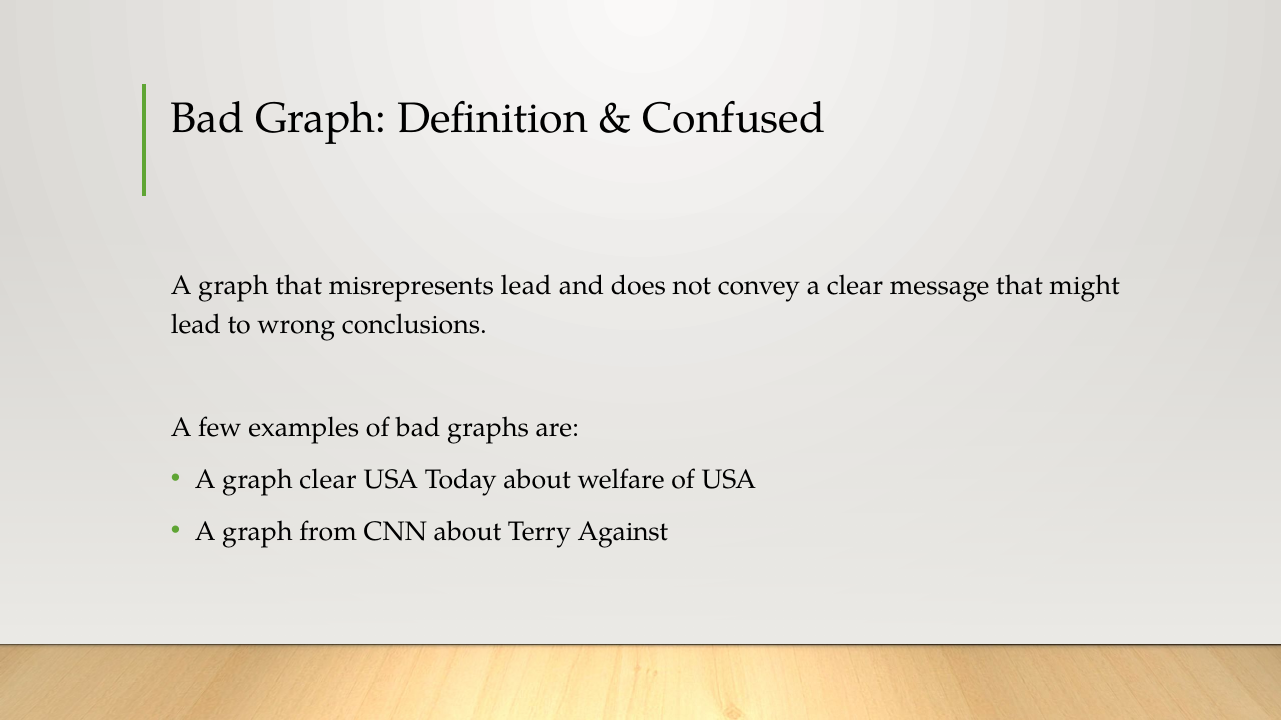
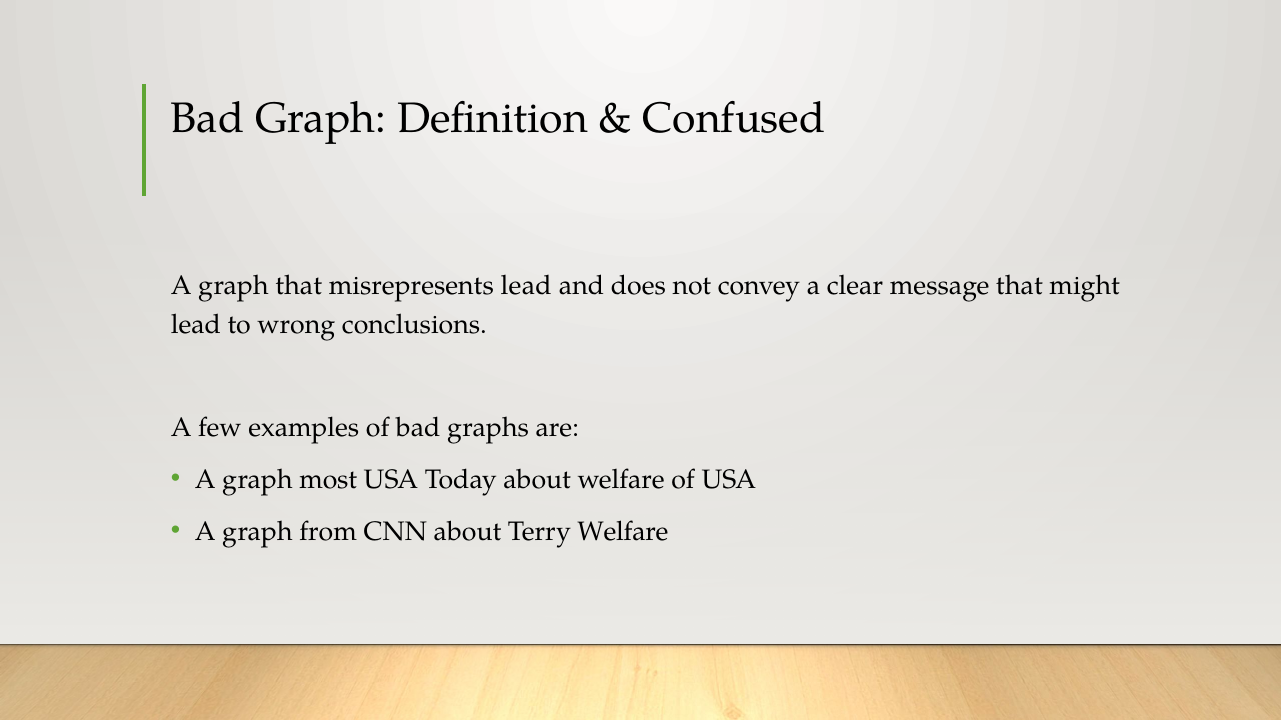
graph clear: clear -> most (328, 480)
Terry Against: Against -> Welfare (623, 532)
